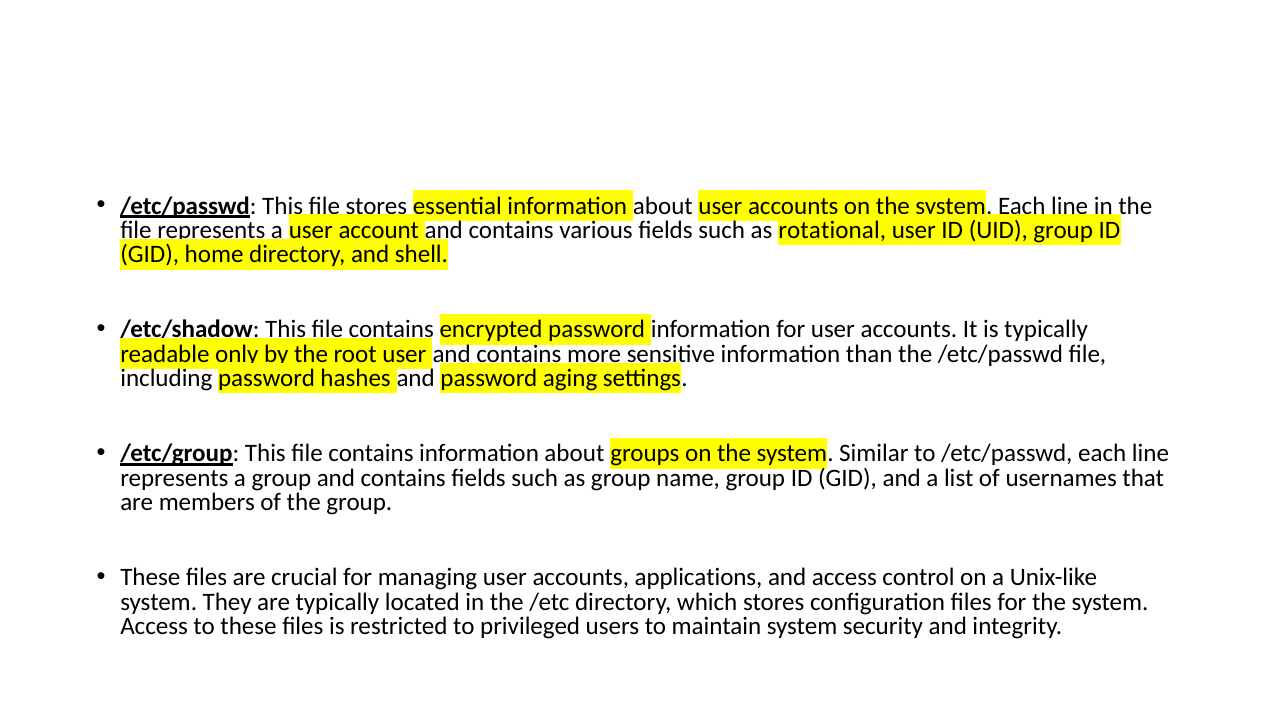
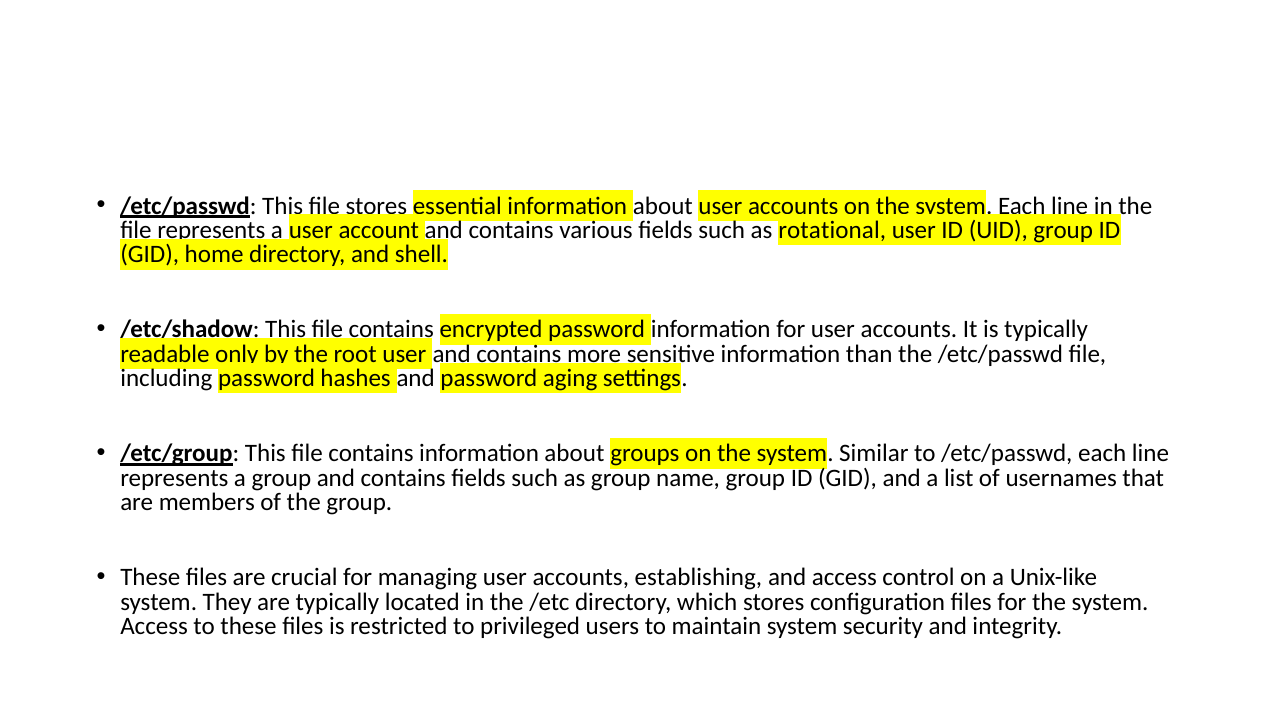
applications: applications -> establishing (698, 577)
